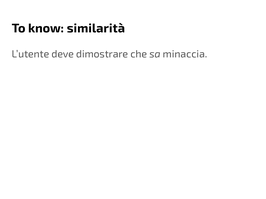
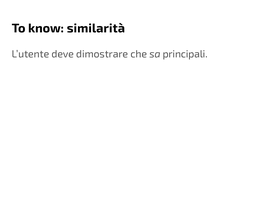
minaccia: minaccia -> principali (185, 54)
